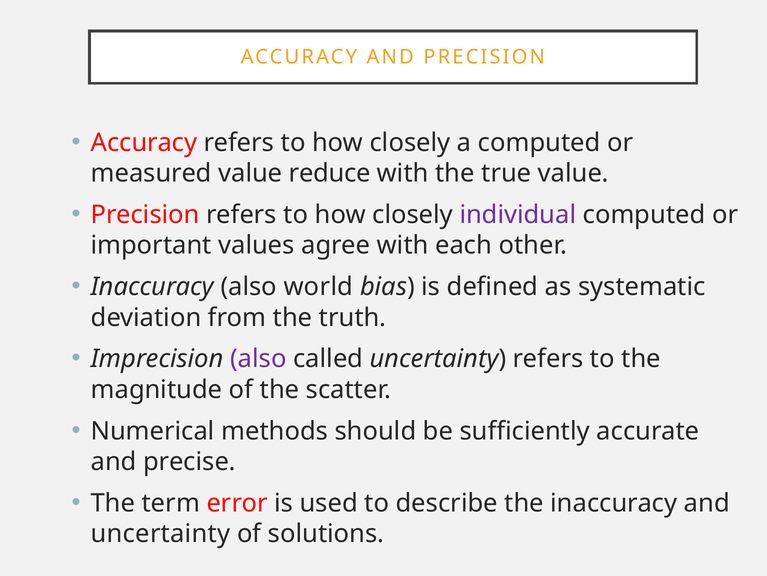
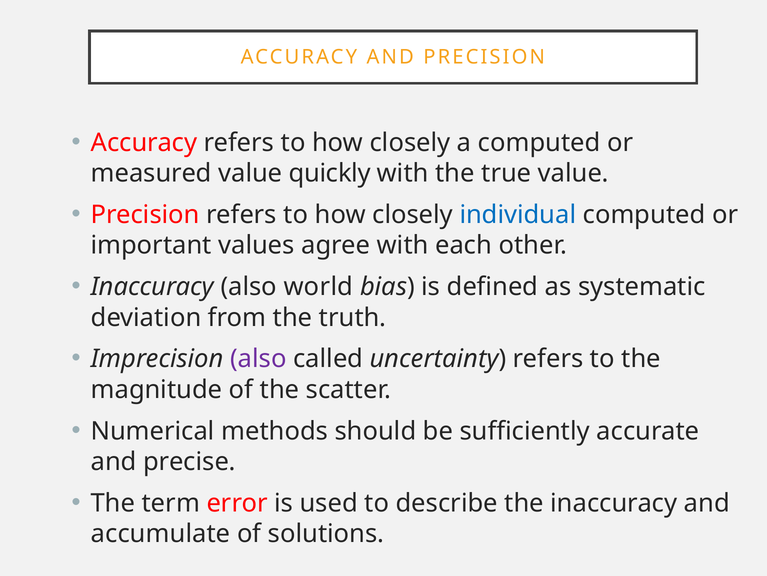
reduce: reduce -> quickly (330, 173)
individual colour: purple -> blue (518, 214)
uncertainty: uncertainty -> accumulate (161, 533)
